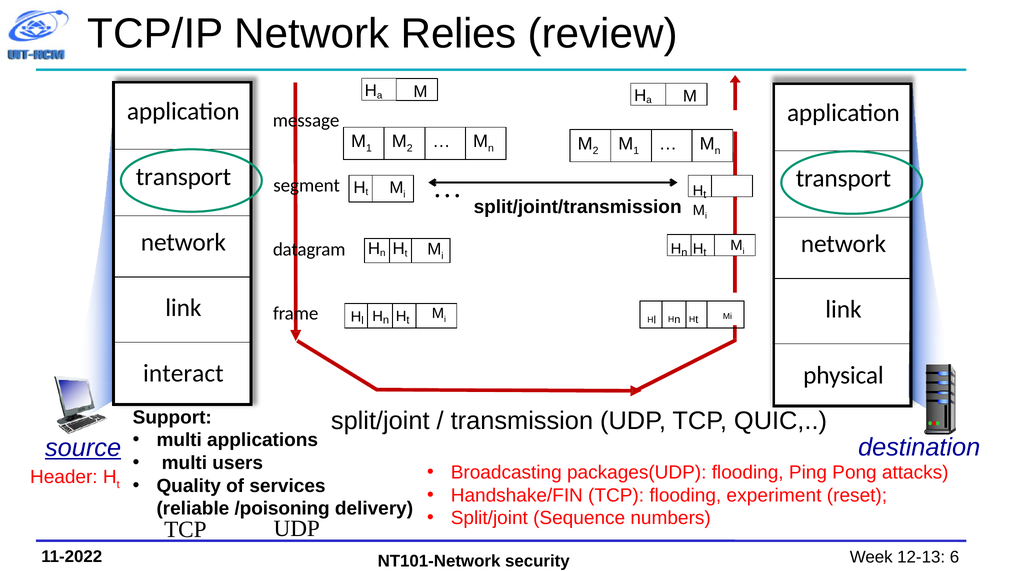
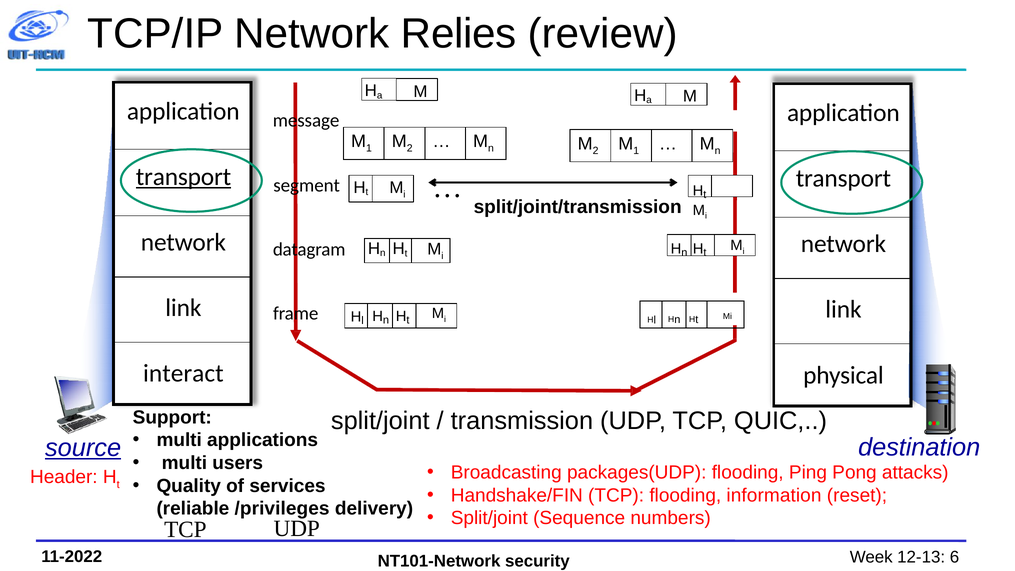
transport underline: none -> present (183, 177)
experiment: experiment -> information (774, 495)
/poisoning: /poisoning -> /privileges (282, 509)
